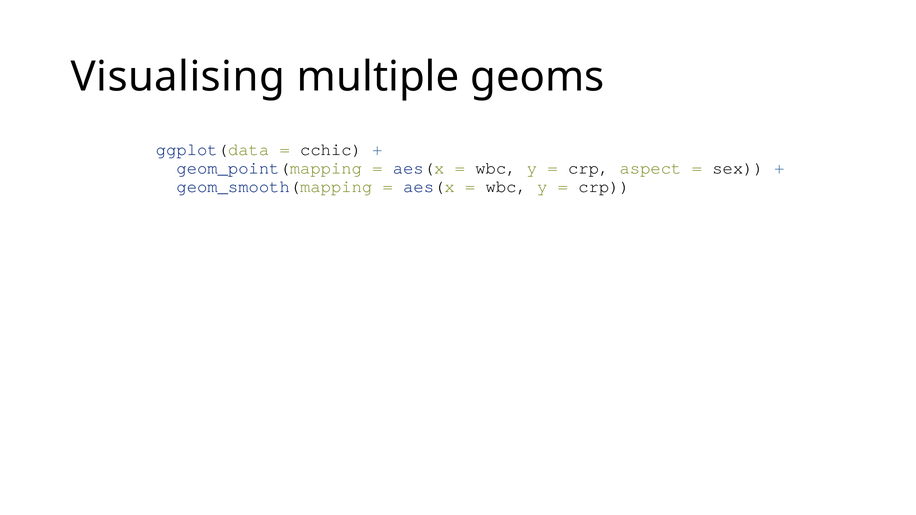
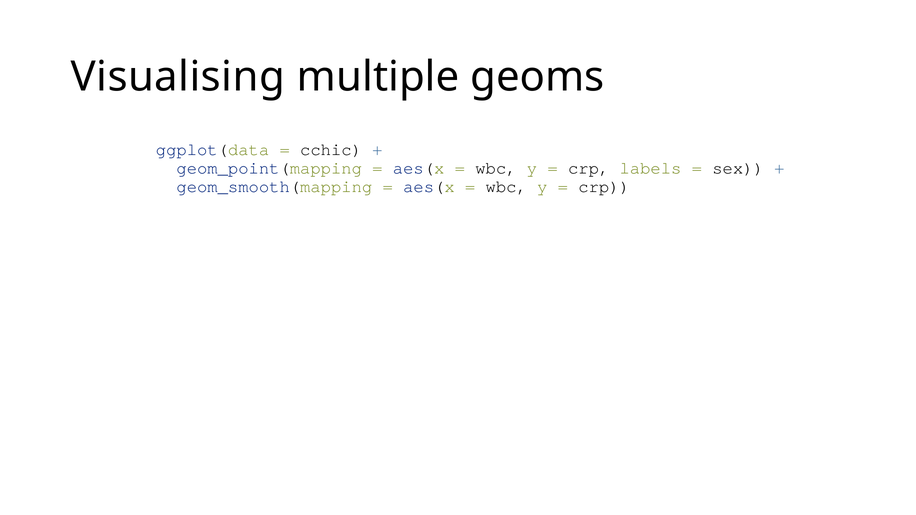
aspect: aspect -> labels (650, 168)
